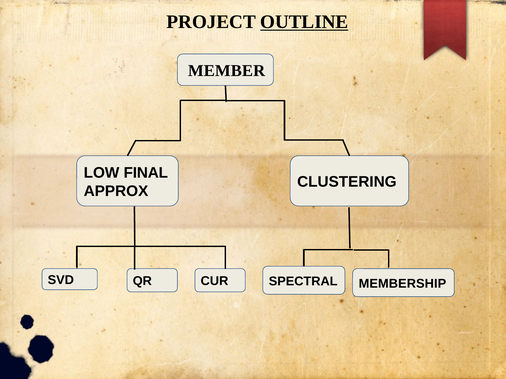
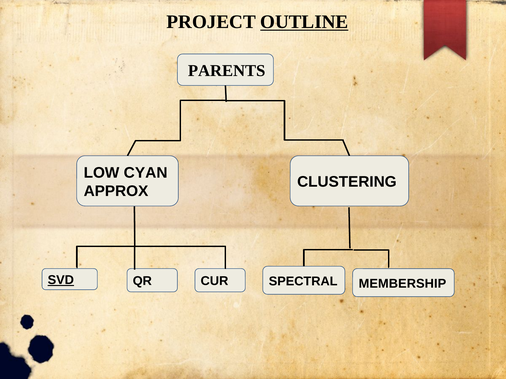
MEMBER: MEMBER -> PARENTS (227, 71)
FINAL: FINAL -> CYAN (146, 173)
SVD underline: none -> present (61, 280)
